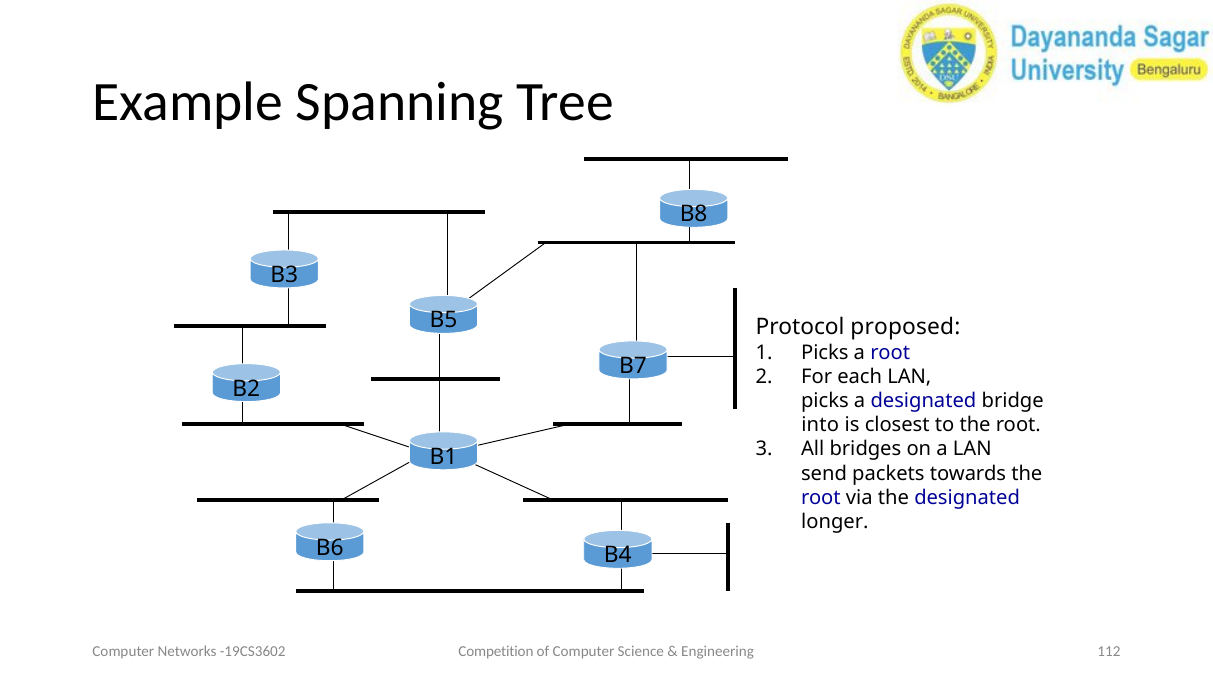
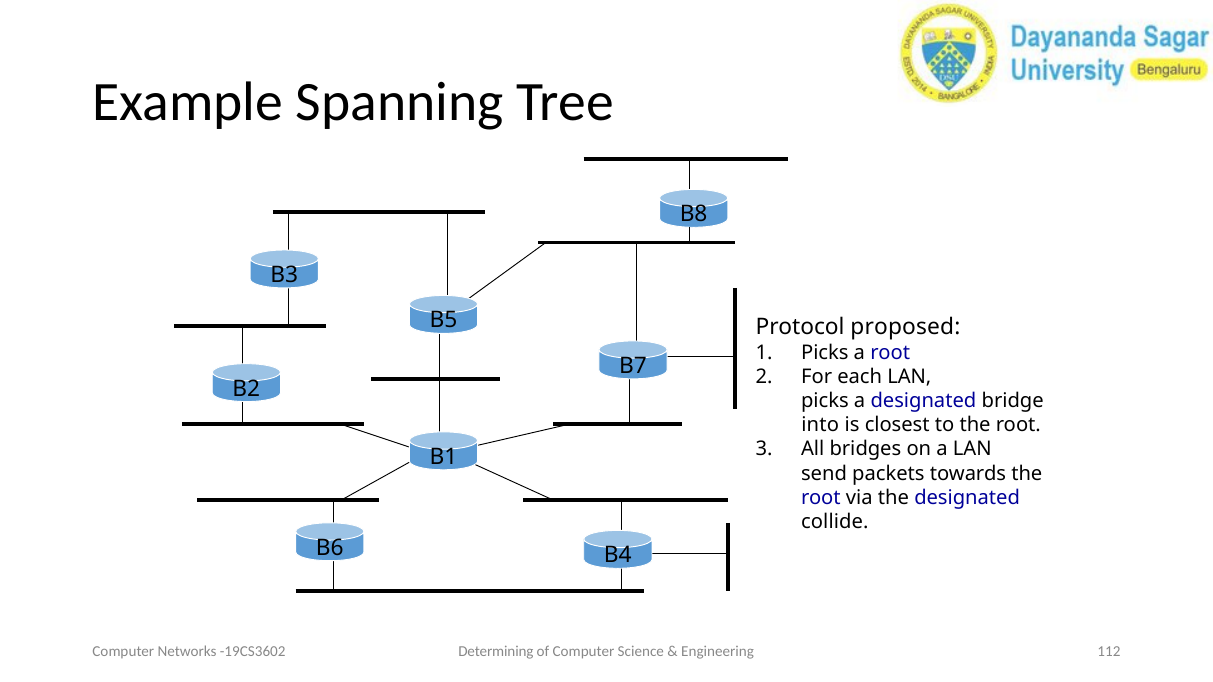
longer: longer -> collide (835, 522)
Competition: Competition -> Determining (496, 652)
